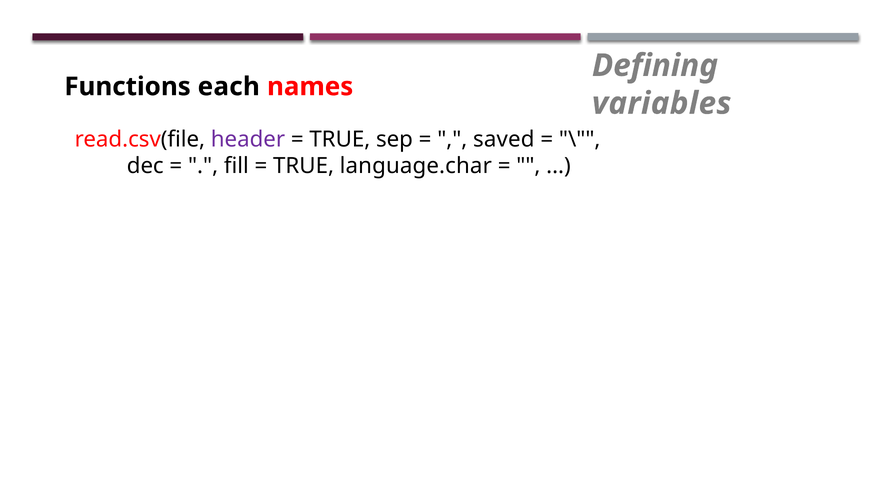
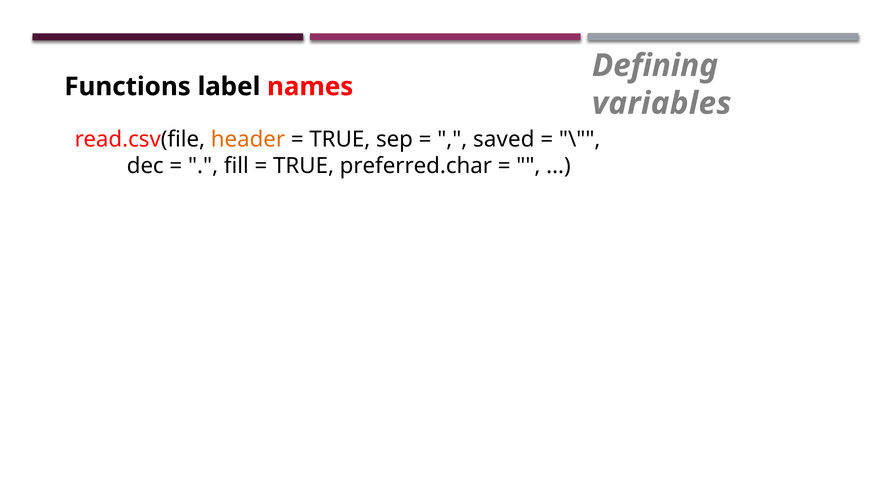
each: each -> label (229, 87)
header colour: purple -> orange (248, 139)
language.char: language.char -> preferred.char (416, 166)
